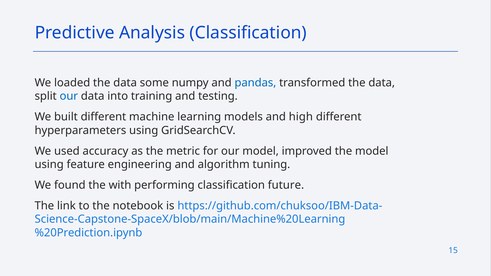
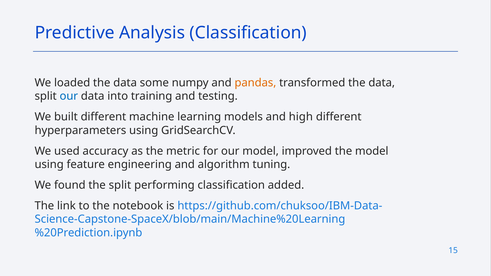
pandas colour: blue -> orange (255, 83)
the with: with -> split (120, 185)
future: future -> added (286, 185)
